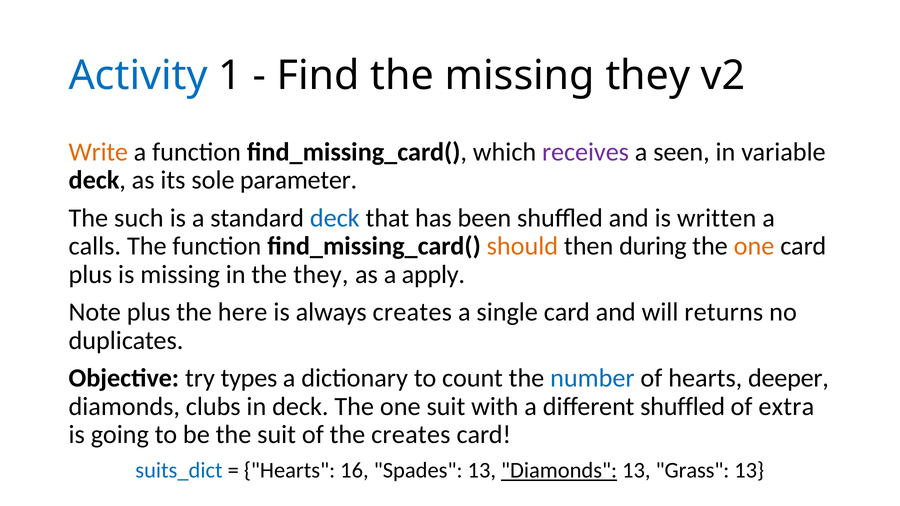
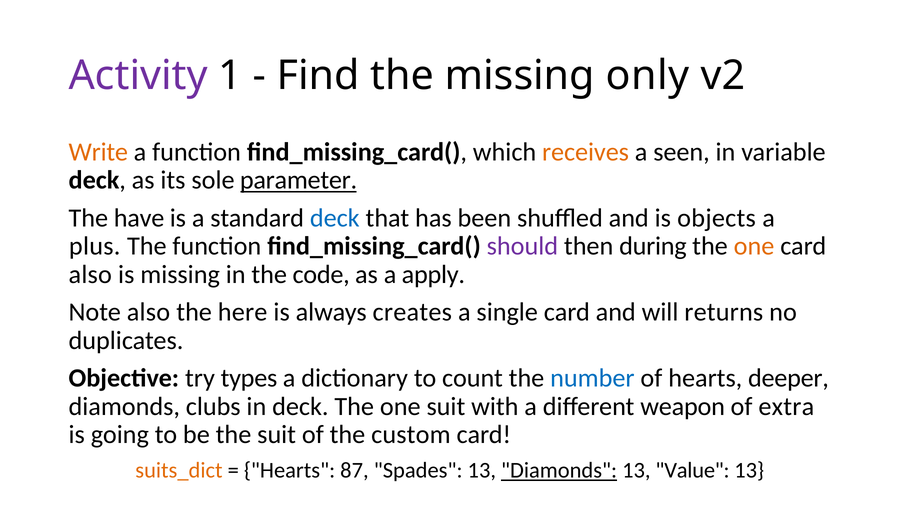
Activity colour: blue -> purple (138, 76)
missing they: they -> only (648, 76)
receives colour: purple -> orange (586, 152)
parameter underline: none -> present (299, 180)
such: such -> have (139, 218)
written: written -> objects (717, 218)
calls: calls -> plus (95, 246)
should colour: orange -> purple (522, 246)
plus: plus -> also (90, 275)
the they: they -> code (321, 275)
Note plus: plus -> also (148, 312)
different shuffled: shuffled -> weapon (683, 407)
the creates: creates -> custom (411, 435)
suits_dict colour: blue -> orange (179, 471)
16: 16 -> 87 (354, 471)
Grass: Grass -> Value (693, 471)
